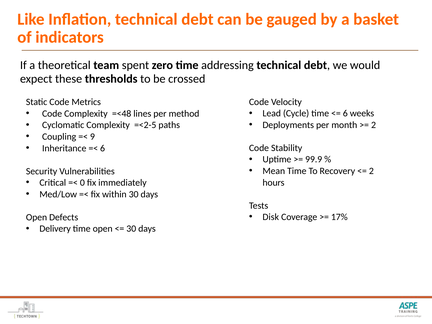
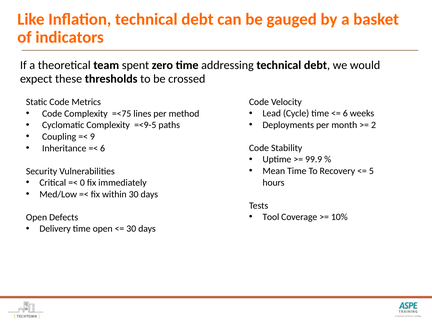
=<48: =<48 -> =<75 (122, 114)
=<2-5: =<2-5 -> =<9-5 (145, 125)
2: 2 -> 5 (371, 171)
Disk: Disk -> Tool (271, 217)
17%: 17% -> 10% (339, 217)
